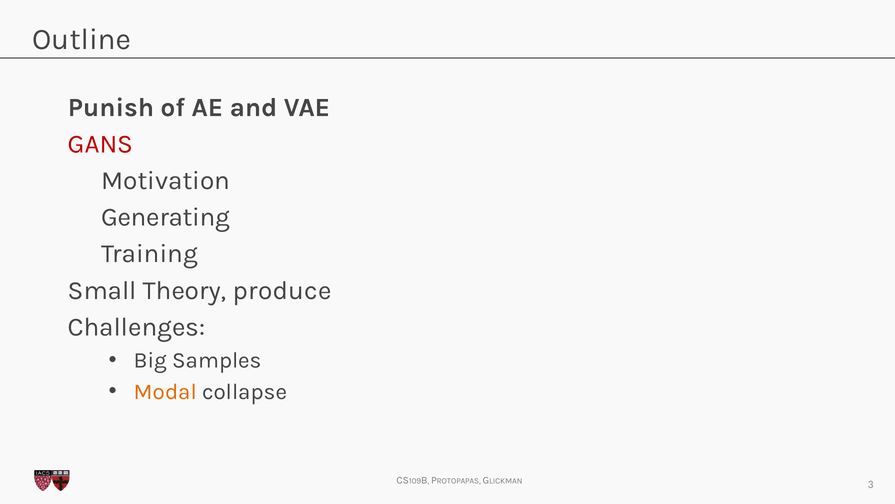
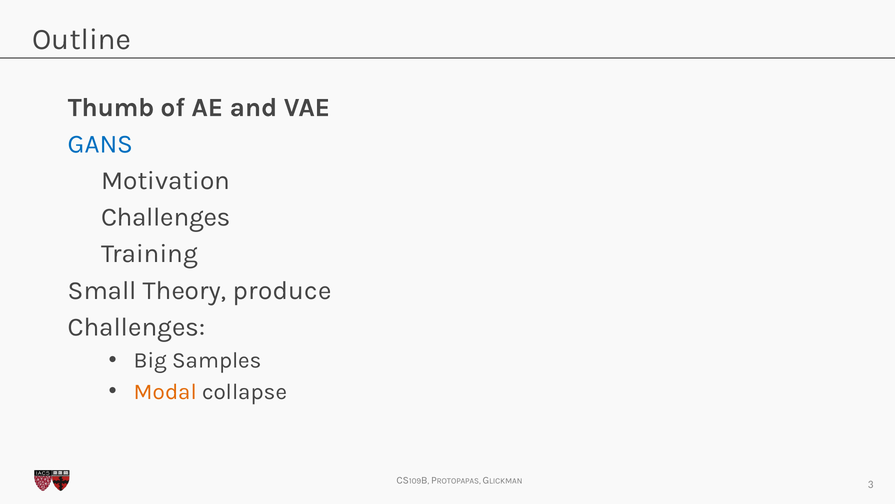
Punish: Punish -> Thumb (111, 107)
GANS colour: red -> blue (100, 144)
Generating: Generating -> Challenges (166, 217)
